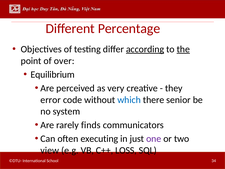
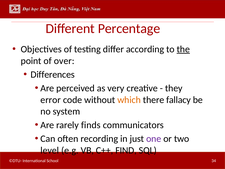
according underline: present -> none (145, 49)
Equilibrium: Equilibrium -> Differences (53, 74)
which colour: blue -> orange (129, 100)
senior: senior -> fallacy (179, 100)
executing: executing -> recording (99, 139)
view: view -> level (50, 150)
LOSS: LOSS -> FIND (126, 150)
